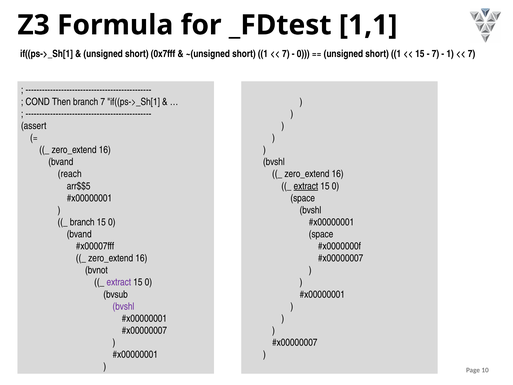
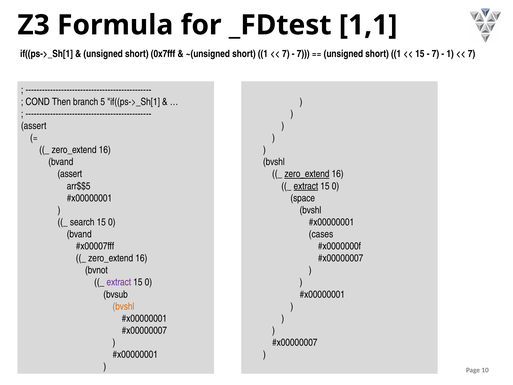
0: 0 -> 7 (303, 54)
branch 7: 7 -> 5 (103, 102)
reach: reach -> assert (70, 174)
zero_extend underline: none -> present (307, 174)
branch: branch -> search (82, 222)
space: space -> cases (321, 234)
bvshl colour: purple -> orange (123, 306)
